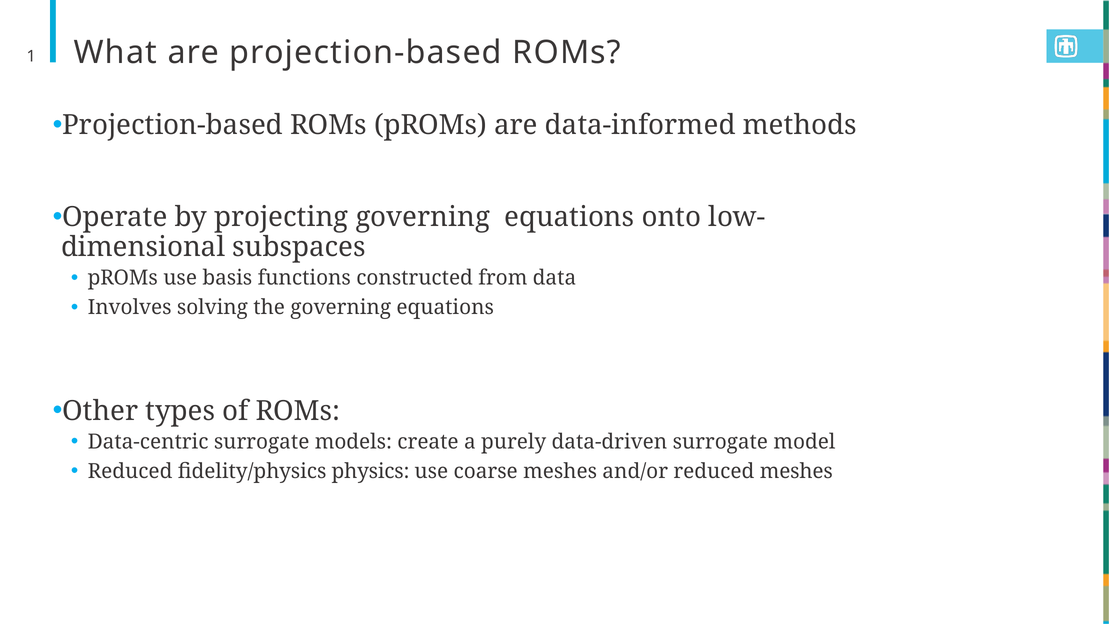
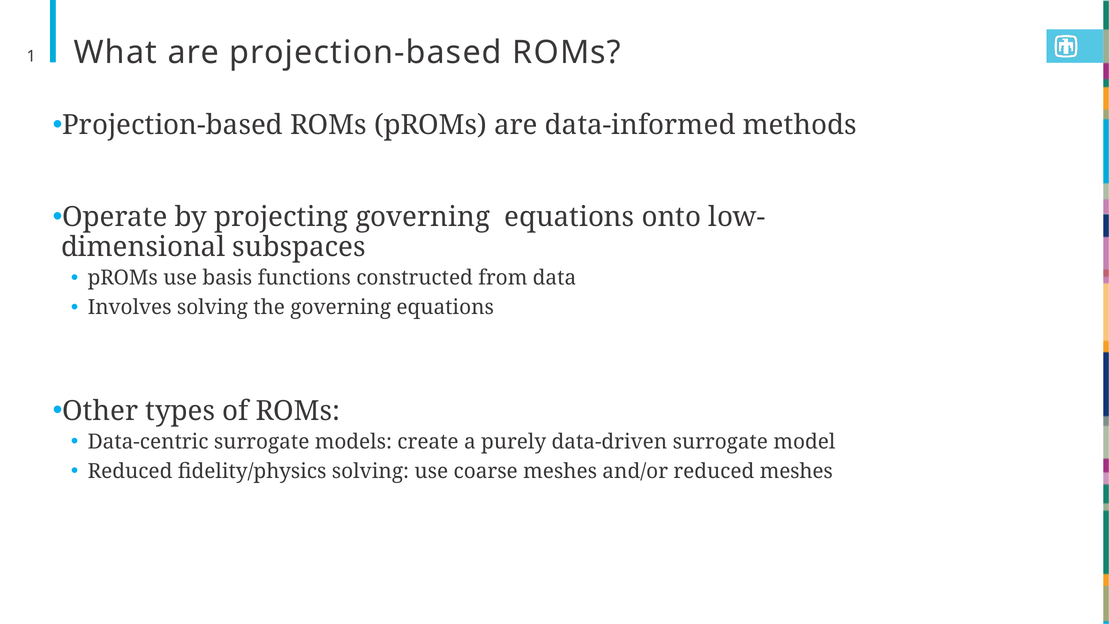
fidelity/physics physics: physics -> solving (370, 471)
